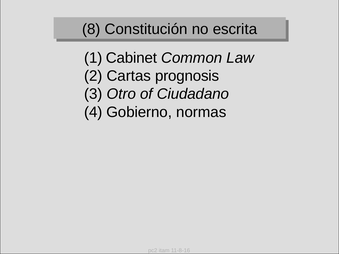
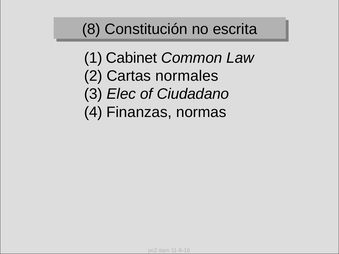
prognosis: prognosis -> normales (187, 76)
Otro: Otro -> Elec (121, 94)
Gobierno: Gobierno -> Finanzas (139, 112)
